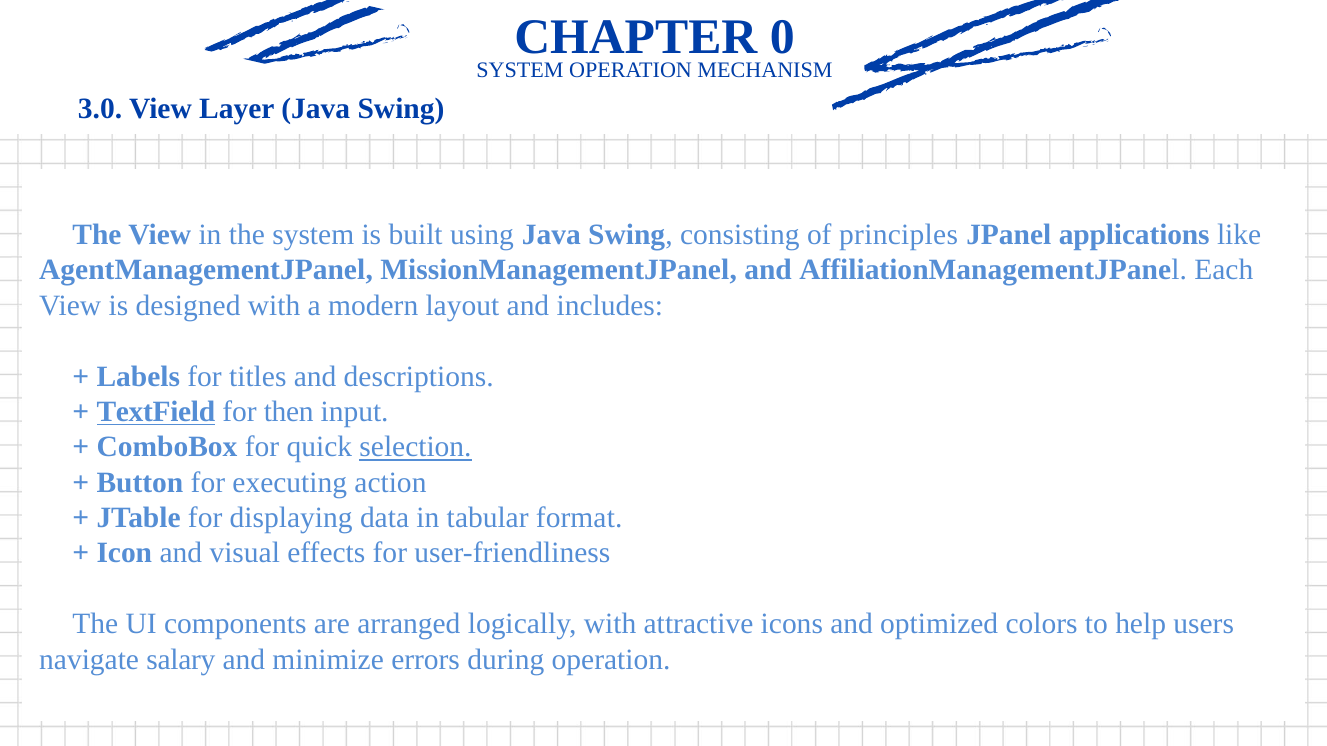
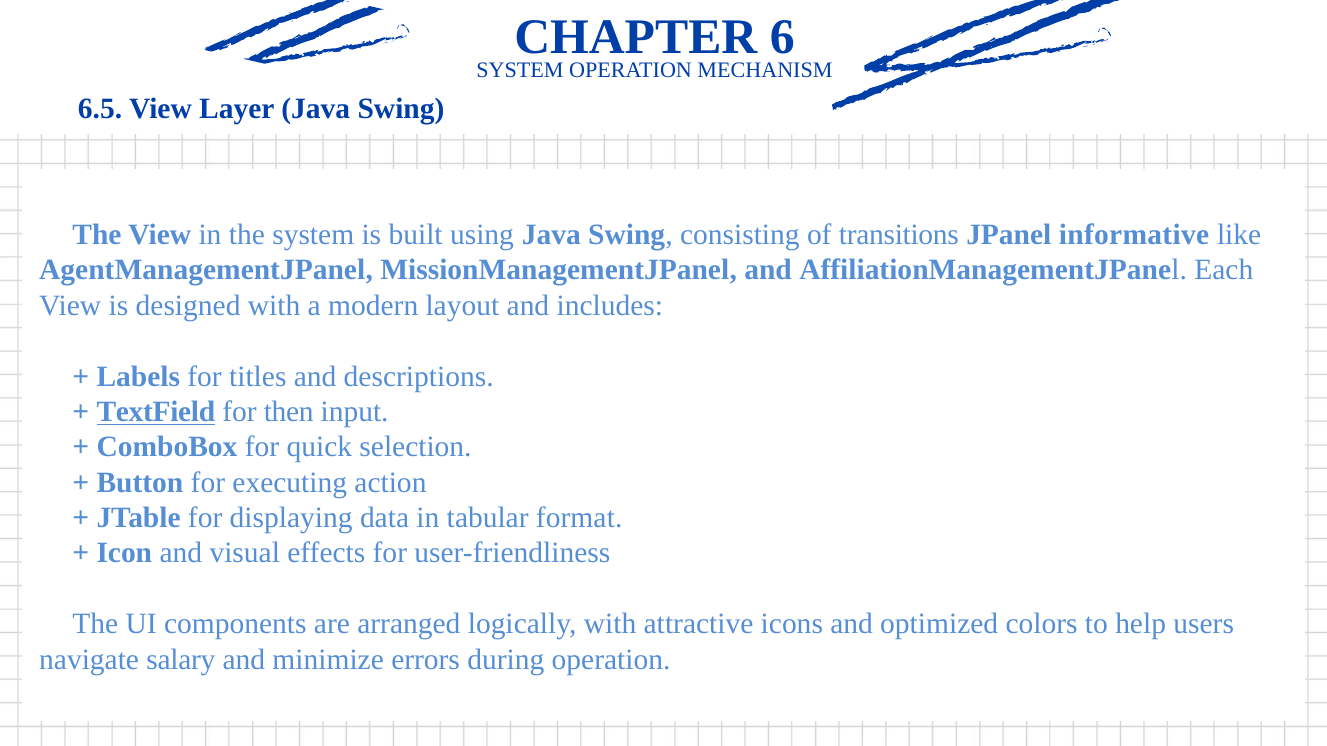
0: 0 -> 6 (782, 37)
3.0: 3.0 -> 6.5 (100, 109)
principles: principles -> transitions (899, 235)
applications: applications -> informative (1134, 235)
selection underline: present -> none (416, 447)
